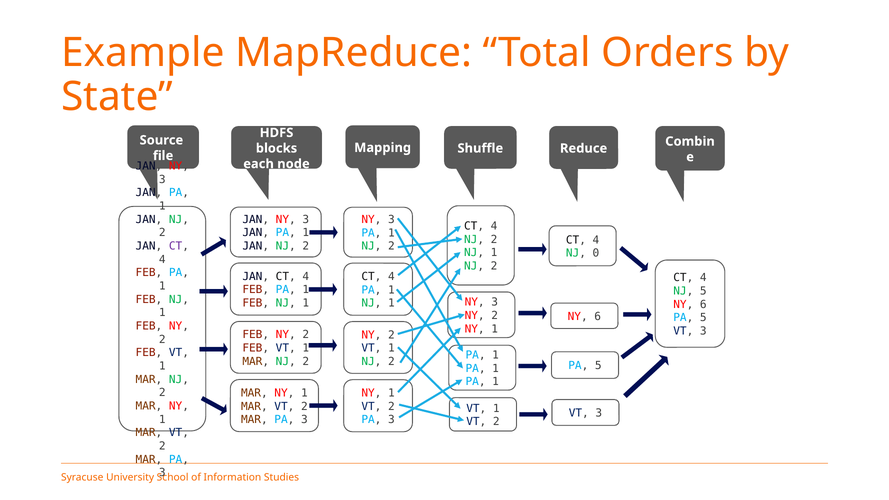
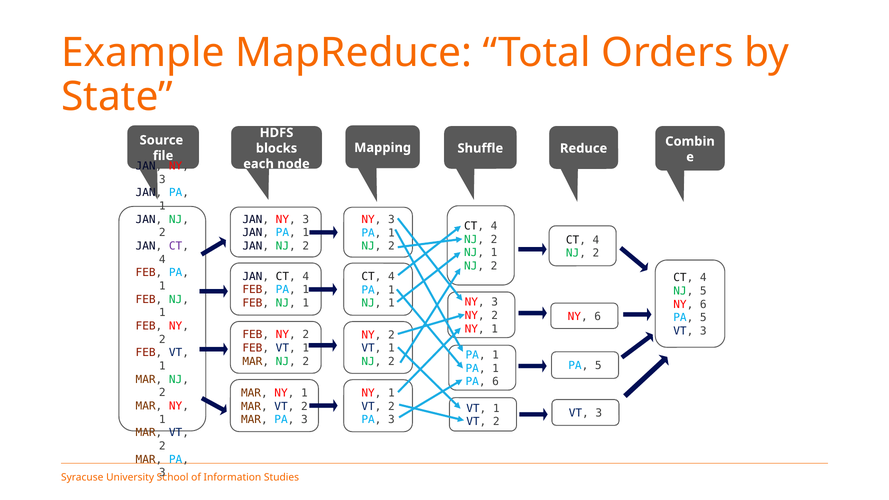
0: 0 -> 2 (596, 253)
1: 1 -> 6 (496, 382)
